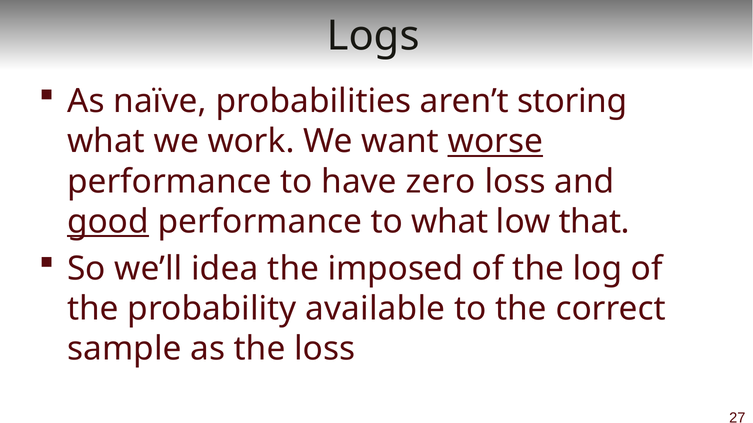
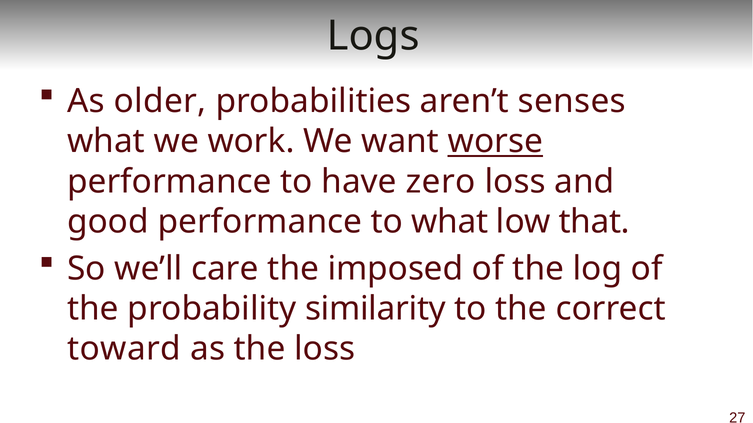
naïve: naïve -> older (160, 101)
storing: storing -> senses (572, 101)
good underline: present -> none (108, 222)
idea: idea -> care (225, 269)
available: available -> similarity (376, 309)
sample: sample -> toward (124, 349)
